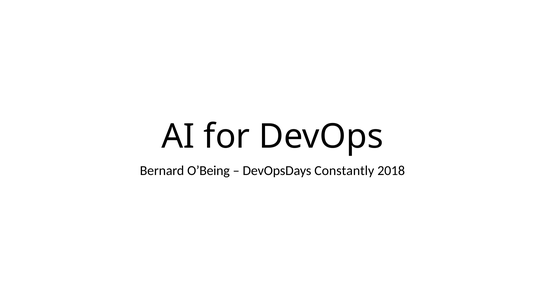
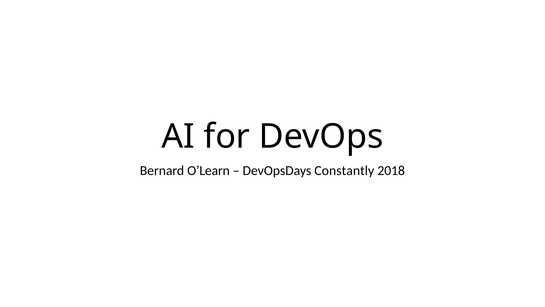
O’Being: O’Being -> O’Learn (209, 170)
